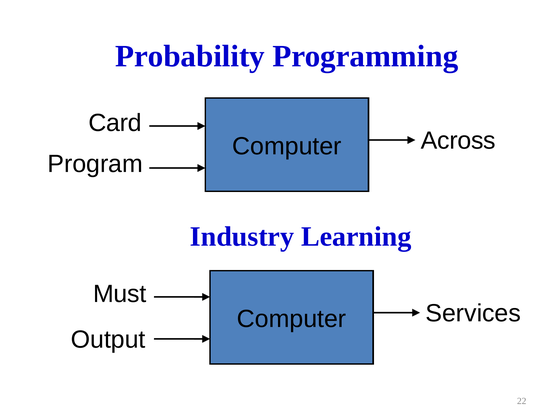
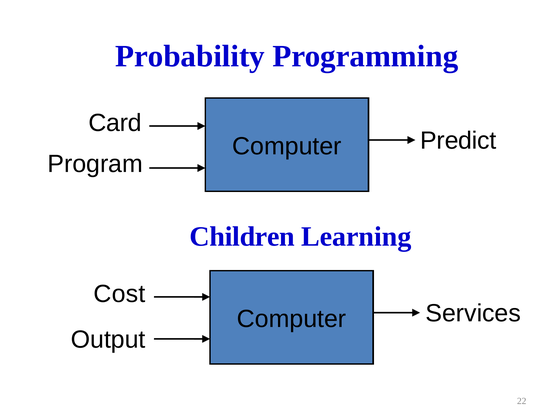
Across: Across -> Predict (458, 141)
Industry: Industry -> Children (242, 237)
Must: Must -> Cost (119, 294)
